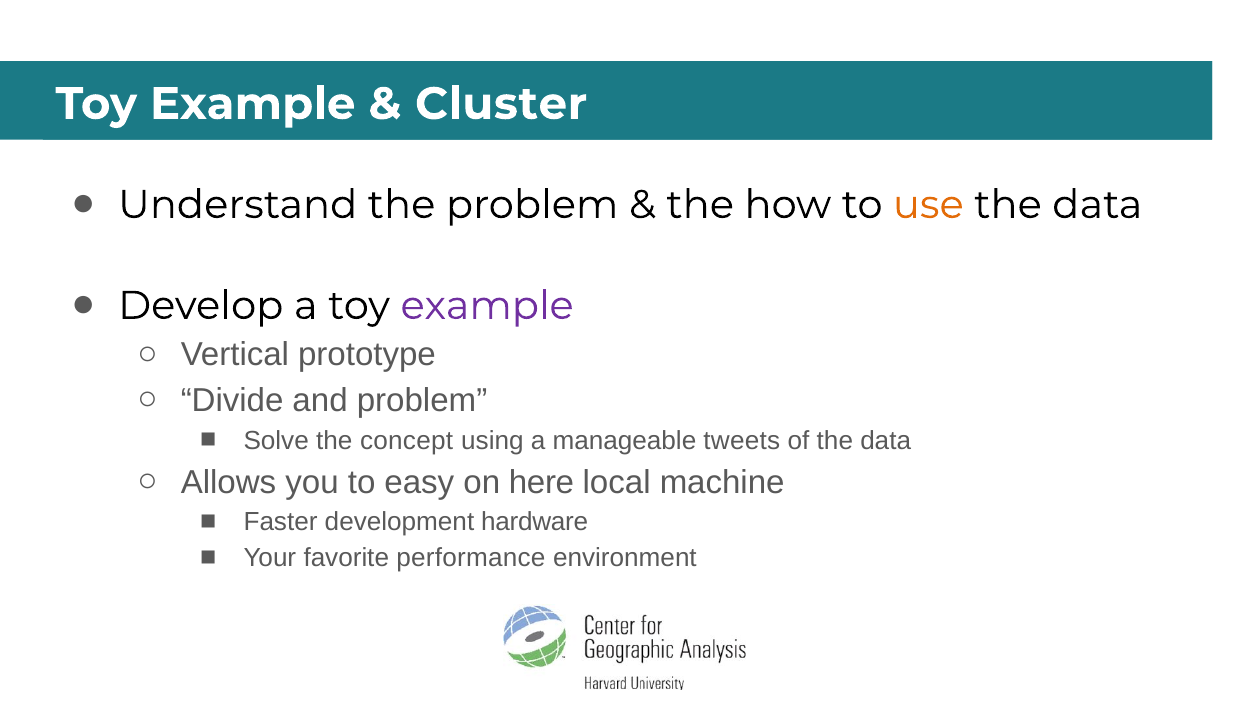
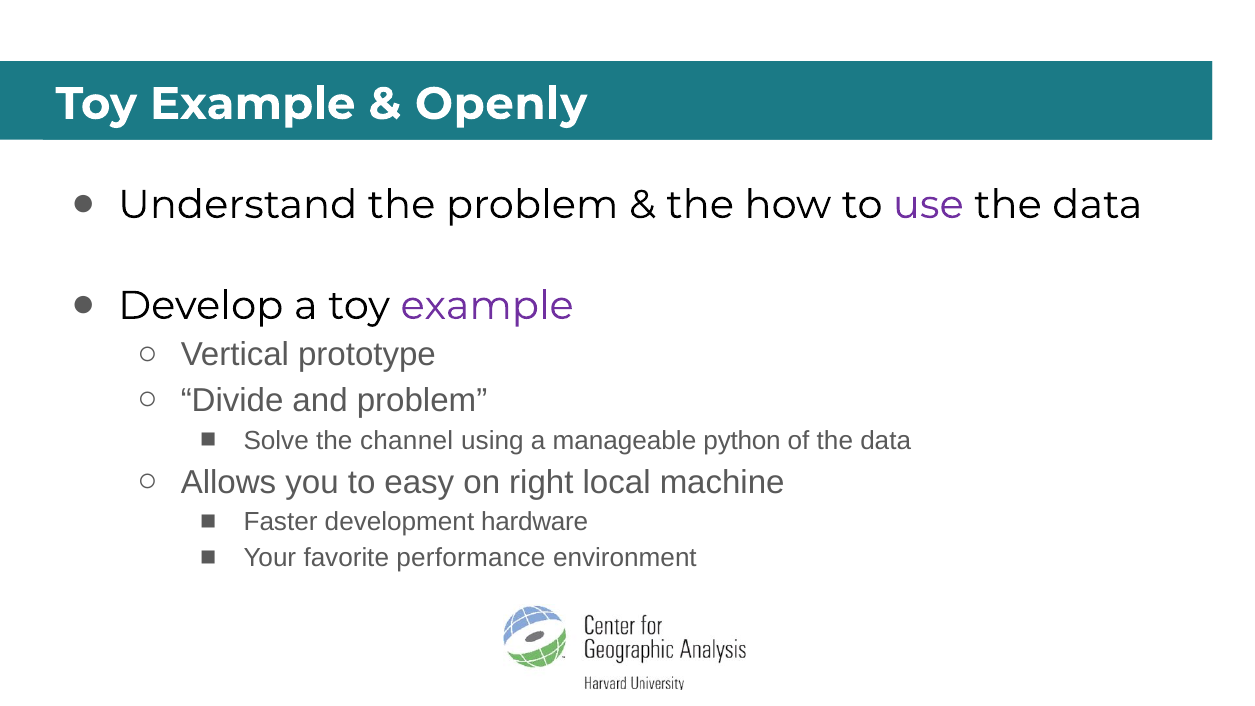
Cluster: Cluster -> Openly (501, 104)
use colour: orange -> purple (928, 205)
concept: concept -> channel (407, 440)
tweets: tweets -> python (742, 440)
here: here -> right (541, 482)
